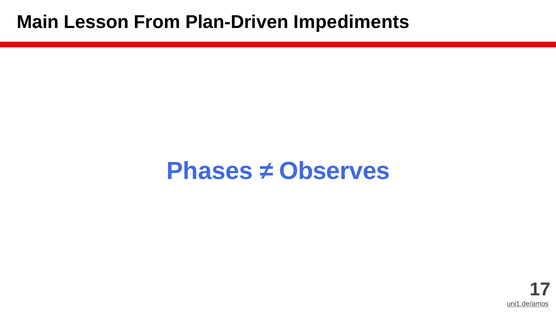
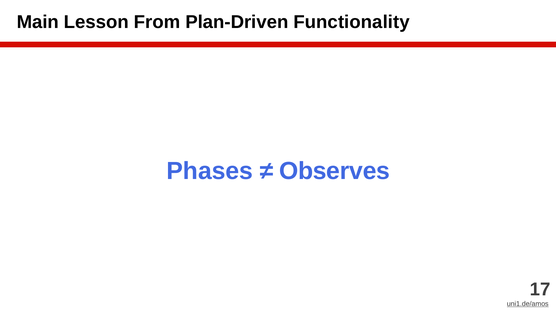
Impediments: Impediments -> Functionality (352, 22)
